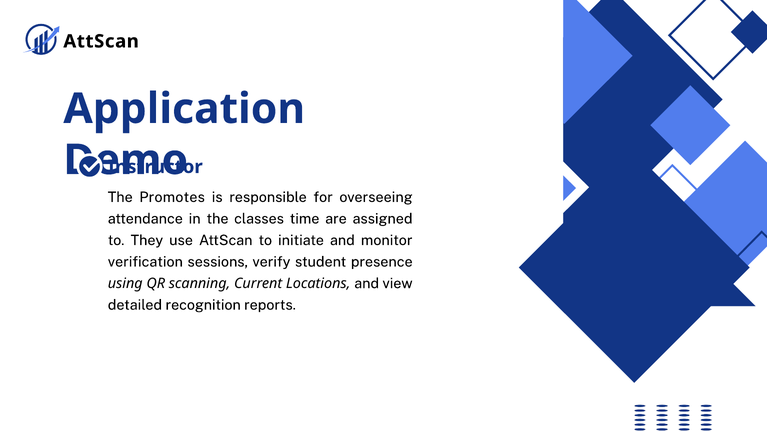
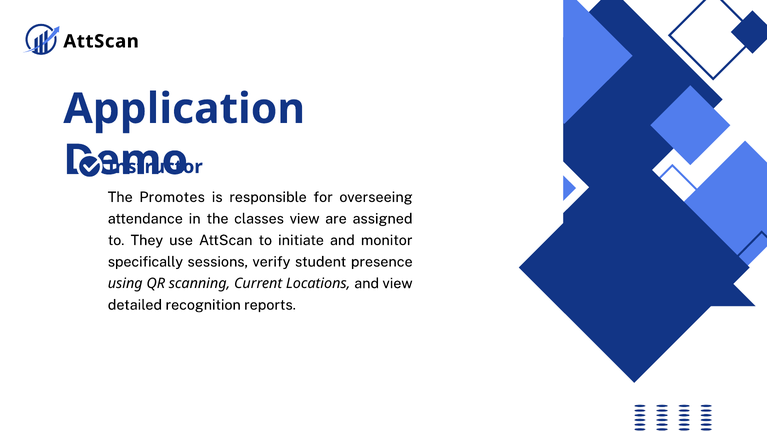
classes time: time -> view (305, 219)
verification: verification -> specifically (145, 262)
